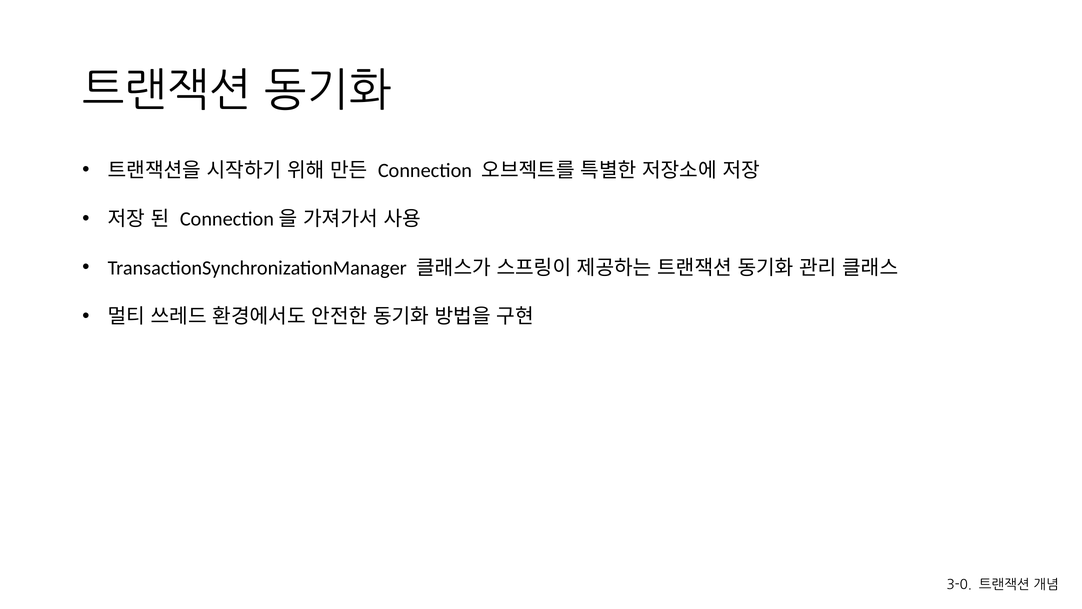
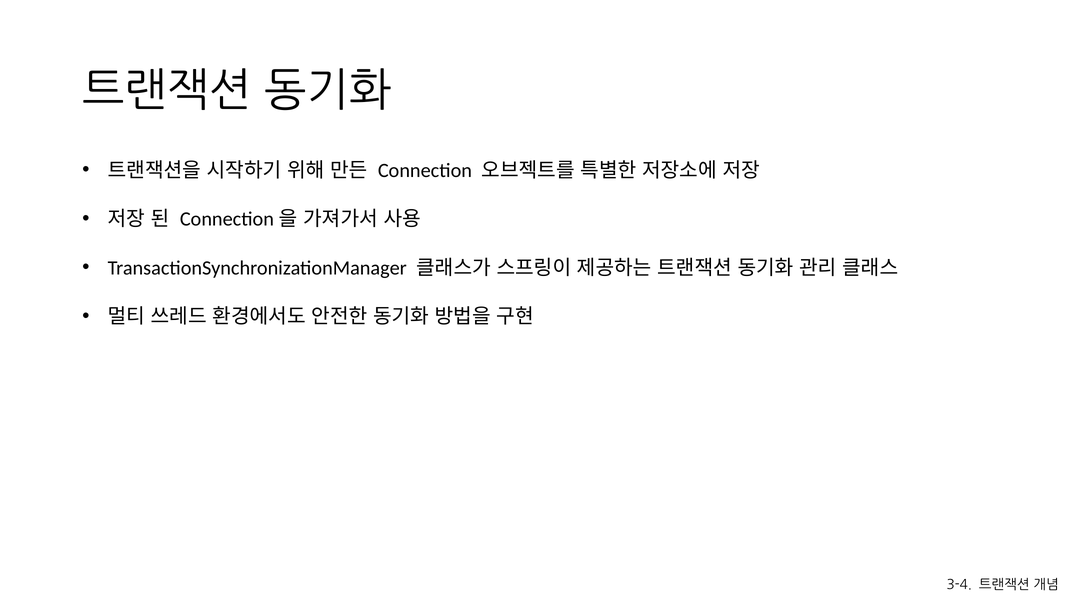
3-0: 3-0 -> 3-4 (959, 585)
